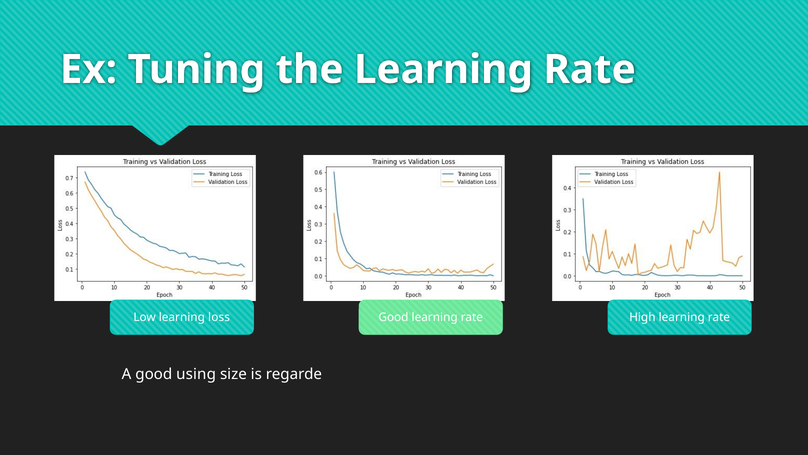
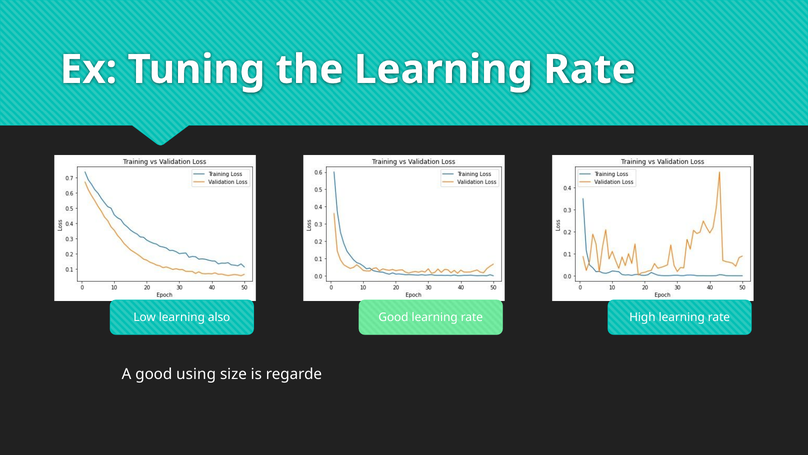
loss: loss -> also (219, 317)
